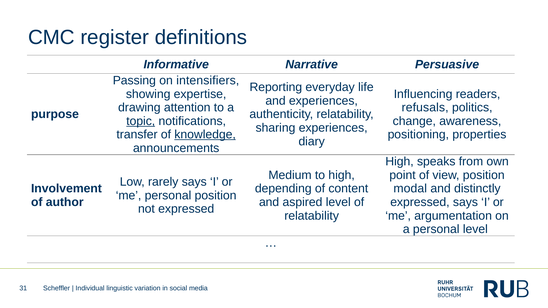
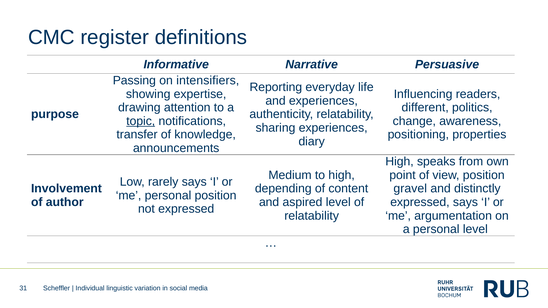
refusals: refusals -> different (425, 108)
knowledge underline: present -> none (205, 135)
modal: modal -> gravel (410, 189)
